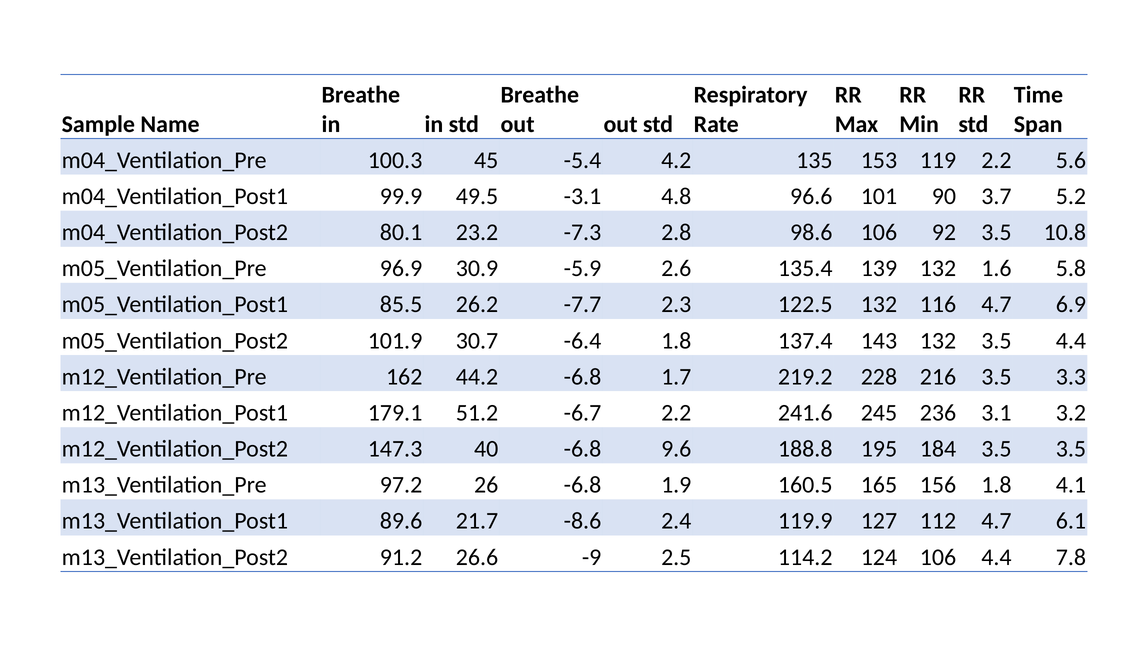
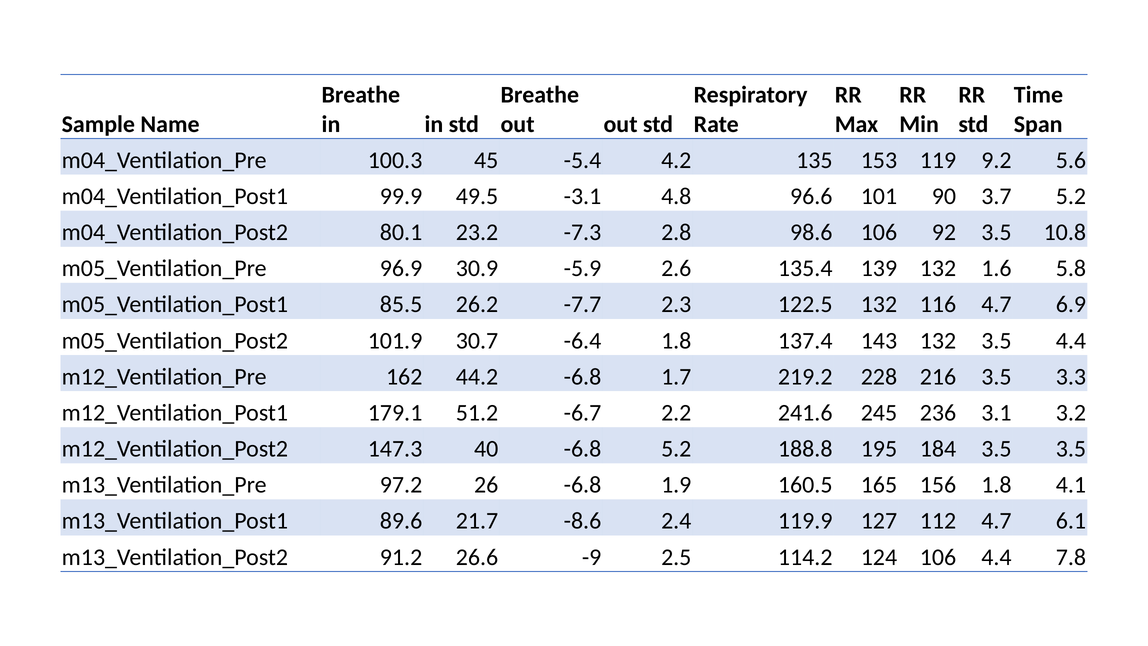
119 2.2: 2.2 -> 9.2 (996, 160)
-6.8 9.6: 9.6 -> 5.2 (676, 449)
